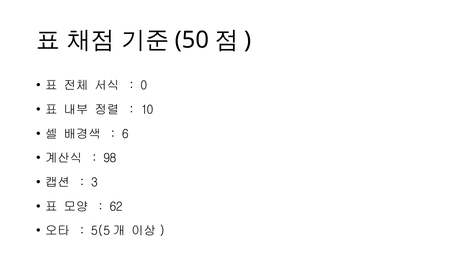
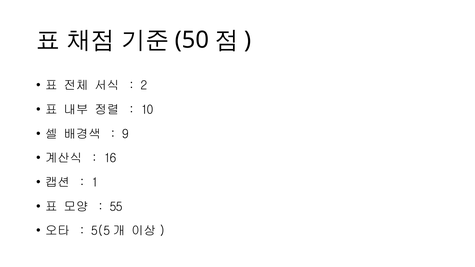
0: 0 -> 2 (144, 86)
6: 6 -> 9 (125, 134)
98: 98 -> 16 (110, 158)
3: 3 -> 1 (94, 183)
62: 62 -> 55 (116, 207)
